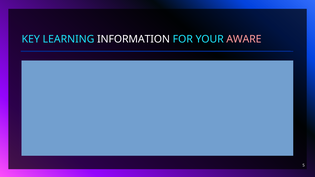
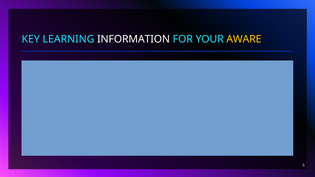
AWARE colour: pink -> yellow (244, 39)
